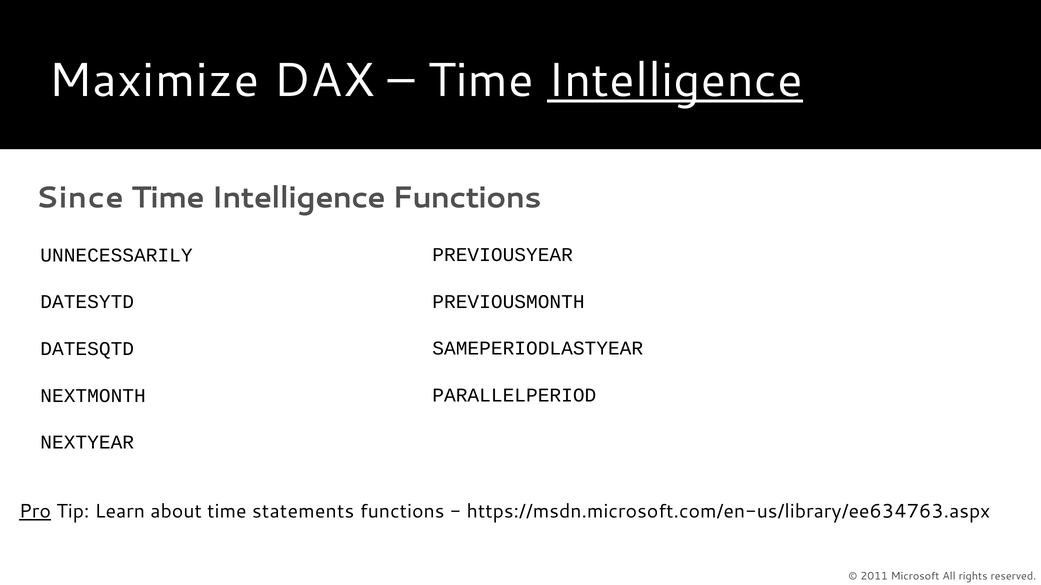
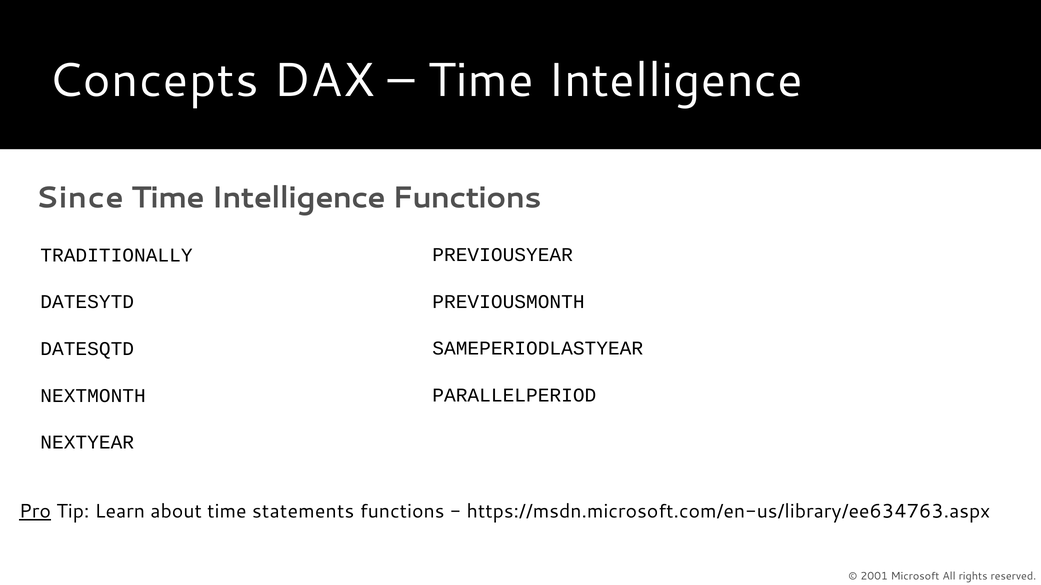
Maximize: Maximize -> Concepts (154, 81)
Intelligence underline: present -> none (675, 81)
UNNECESSARILY: UNNECESSARILY -> TRADITIONALLY (116, 255)
2011: 2011 -> 2001 (874, 577)
